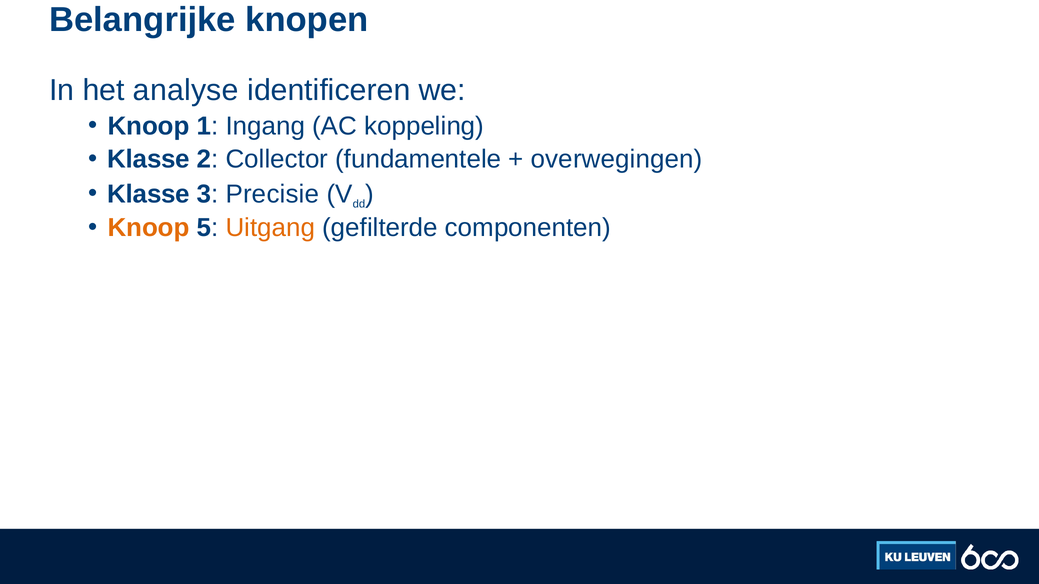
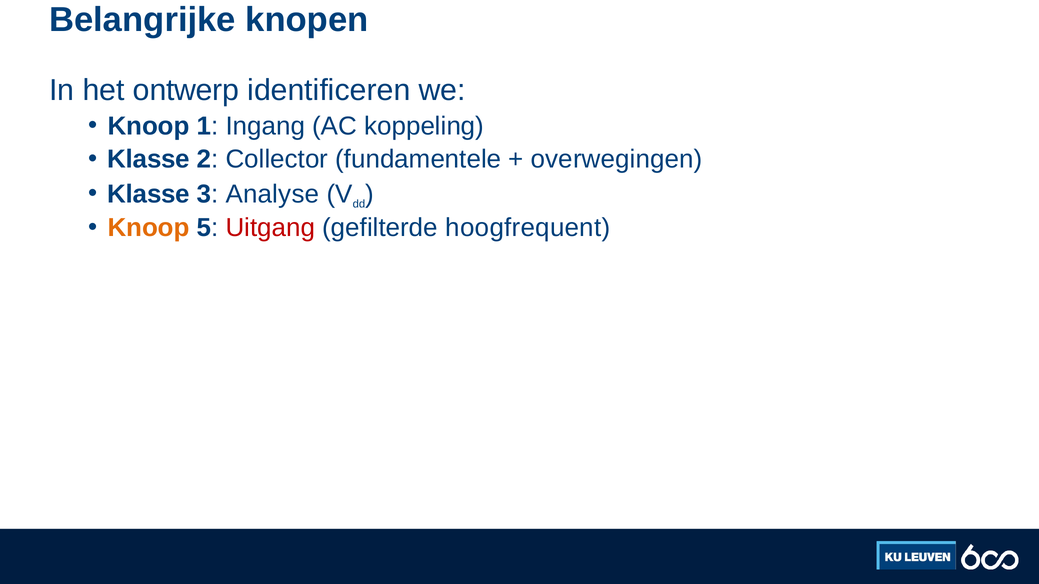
analyse: analyse -> ontwerp (186, 90)
Precisie: Precisie -> Analyse (272, 194)
Uitgang colour: orange -> red (270, 228)
componenten: componenten -> hoogfrequent (528, 228)
